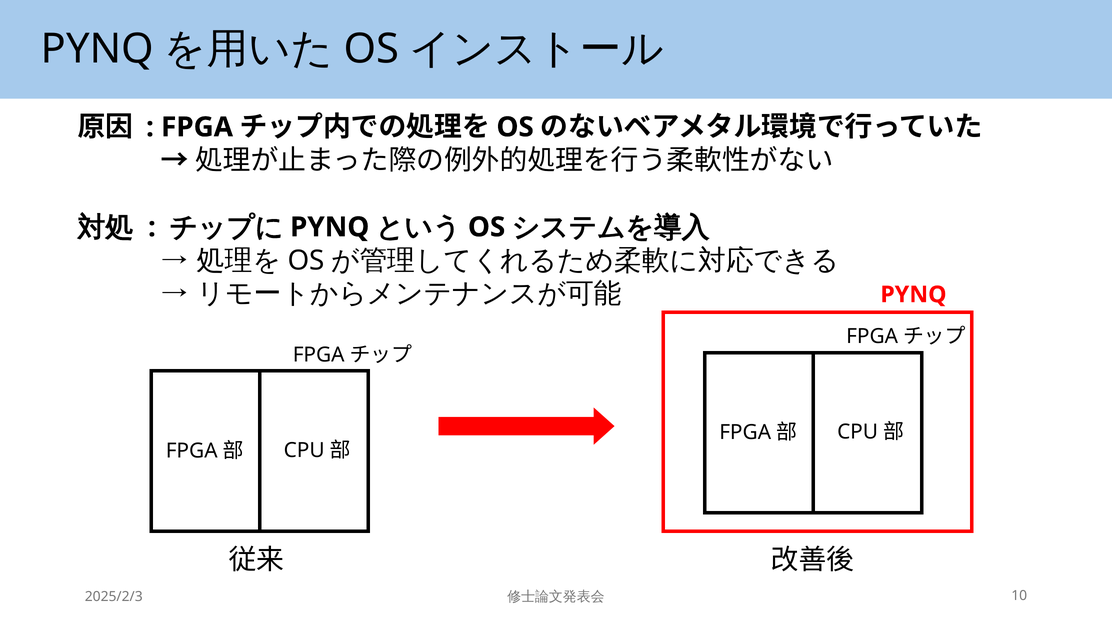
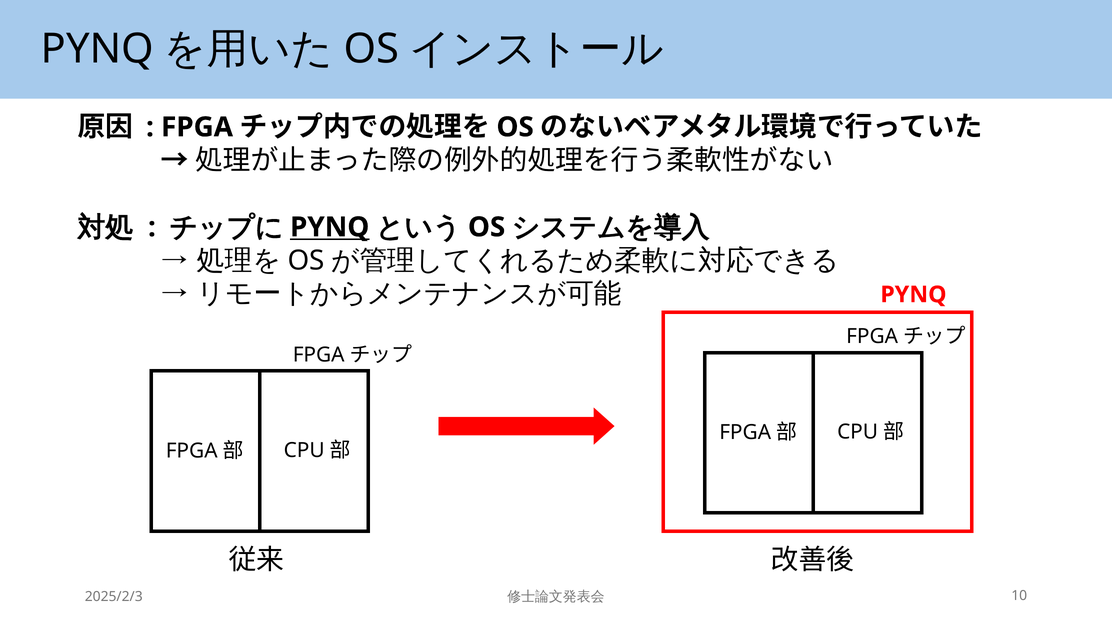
PYNQ underline: none -> present (330, 227)
